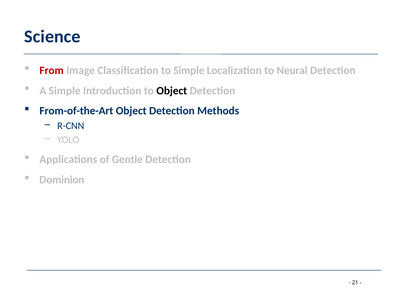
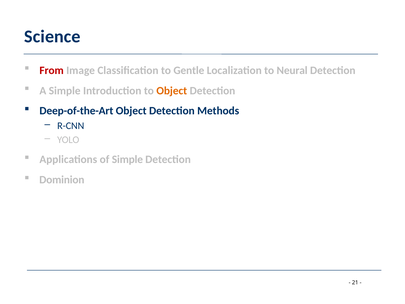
to Simple: Simple -> Gentle (189, 70)
Object colour: black -> orange (172, 91)
From-of-the-Art: From-of-the-Art -> Deep-of-the-Art (76, 111)
of Gentle: Gentle -> Simple (127, 159)
